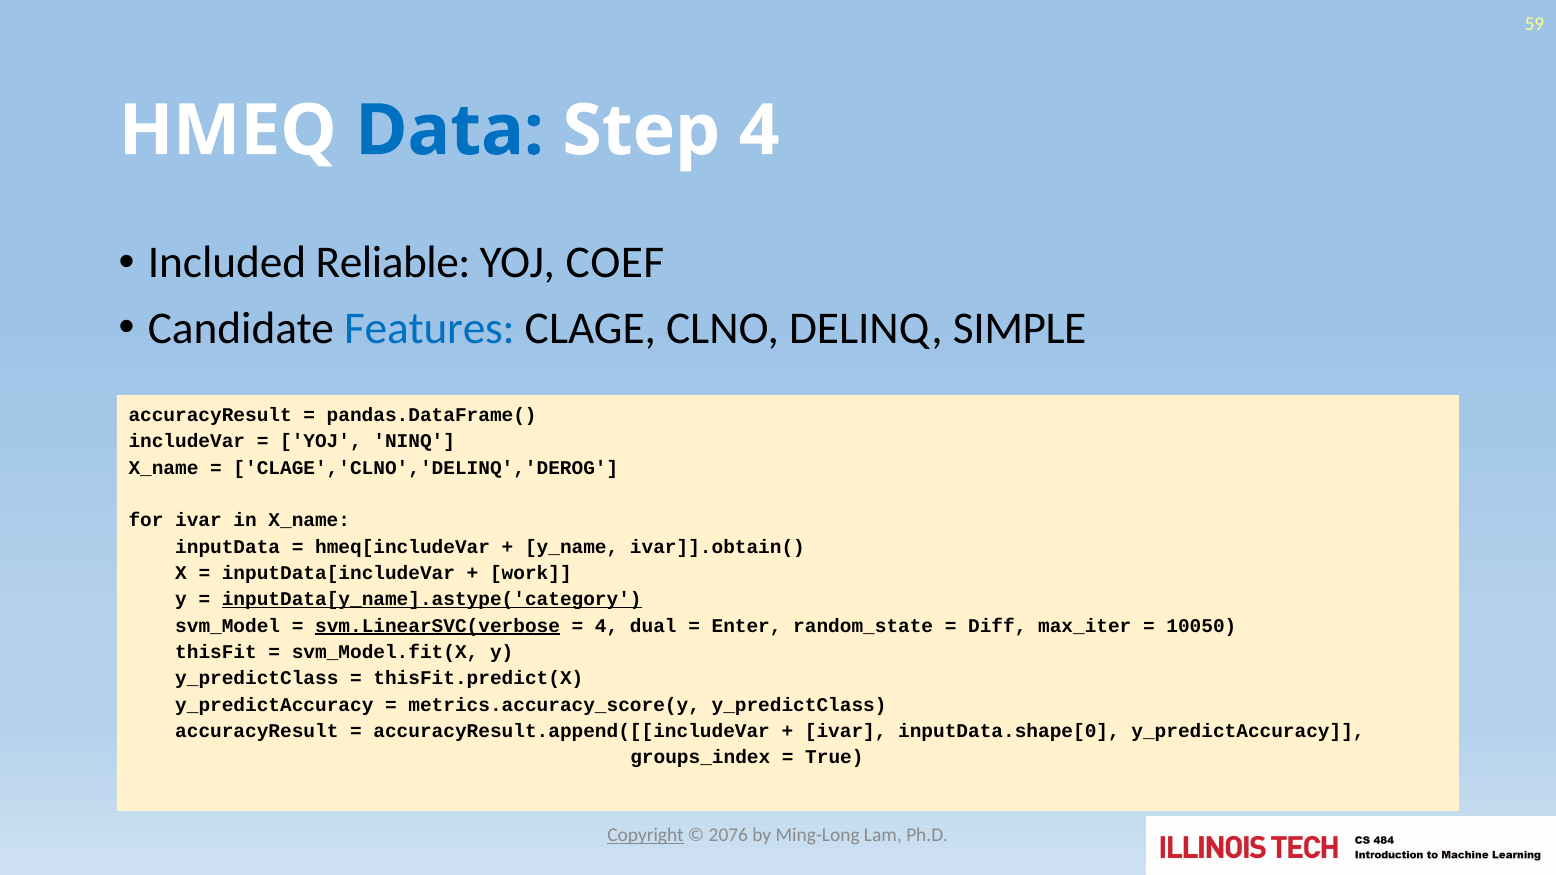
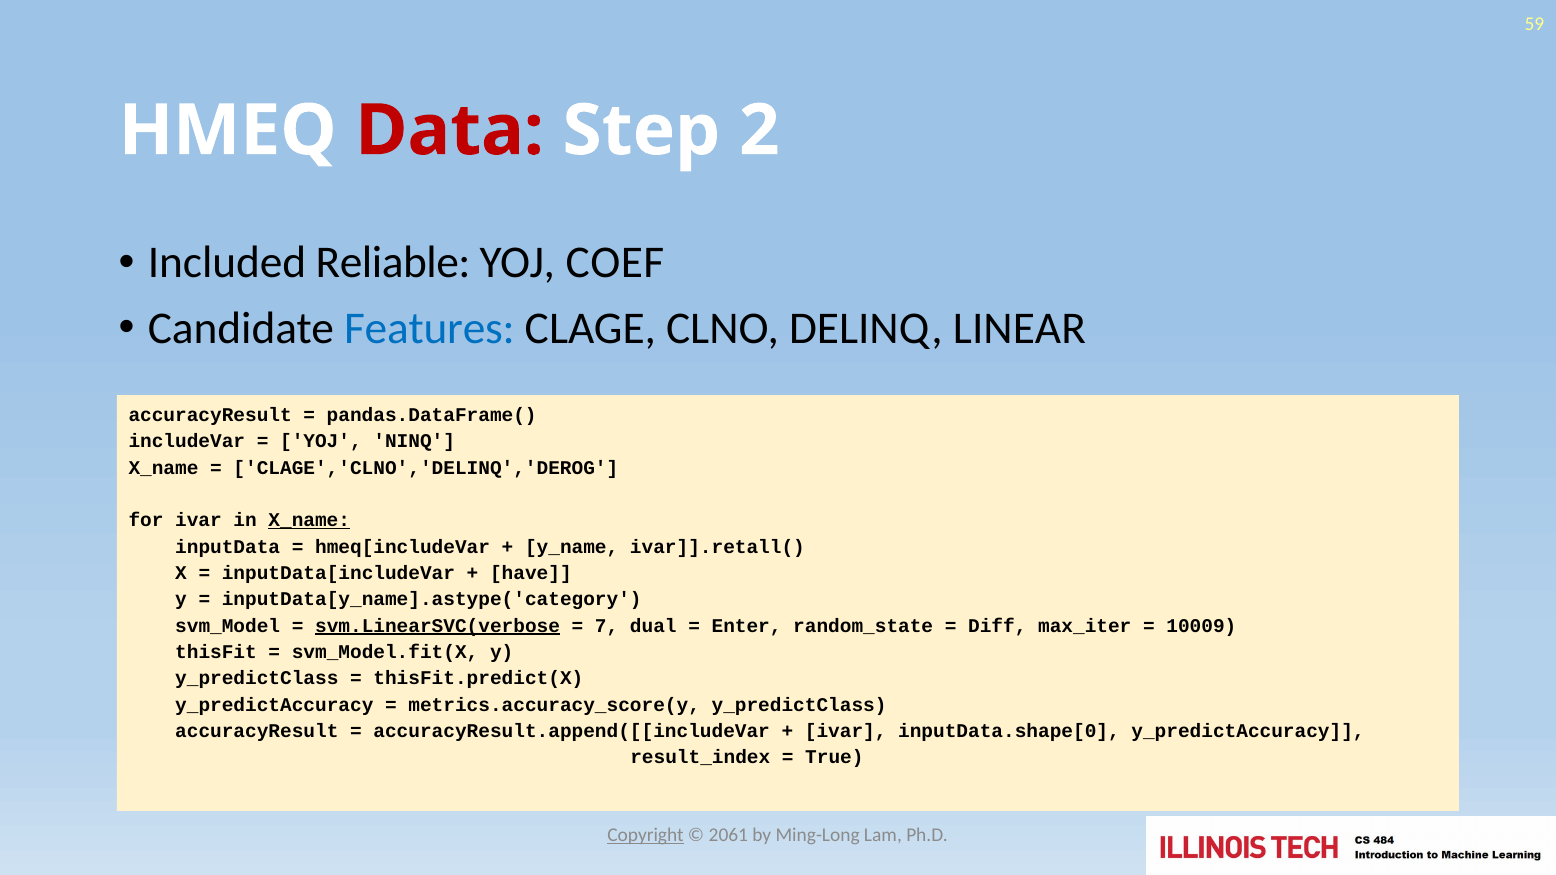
Data colour: blue -> red (450, 131)
Step 4: 4 -> 2 (759, 131)
SIMPLE: SIMPLE -> LINEAR (1019, 328)
X_name underline: none -> present (309, 521)
ivar]].obtain(: ivar]].obtain( -> ivar]].retall( (717, 547)
work: work -> have (531, 573)
inputData[y_name].astype('category underline: present -> none (432, 600)
4: 4 -> 7 (607, 626)
10050: 10050 -> 10009 (1201, 626)
groups_index: groups_index -> result_index (700, 757)
2076: 2076 -> 2061 (728, 836)
